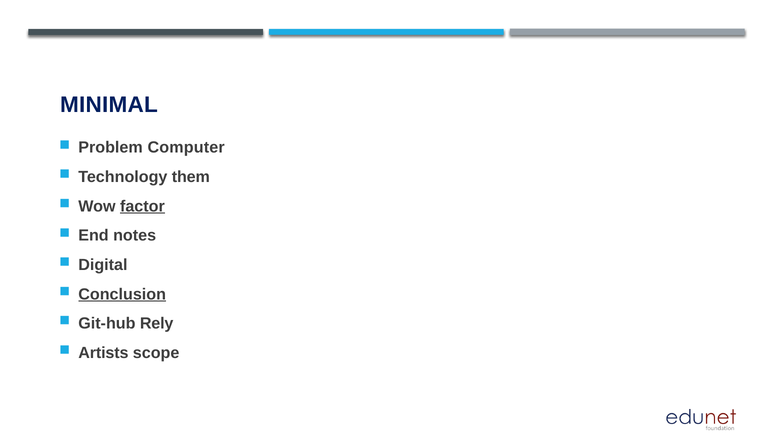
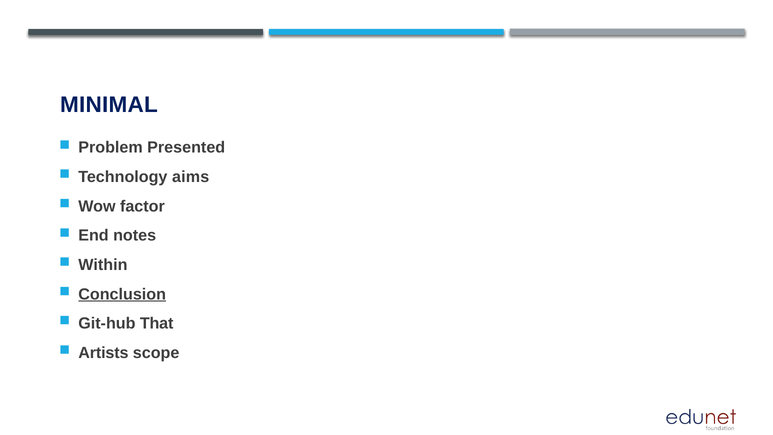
Computer: Computer -> Presented (186, 148)
them: them -> aims (191, 177)
factor underline: present -> none (142, 206)
Digital: Digital -> Within (103, 265)
Rely: Rely -> That (157, 323)
